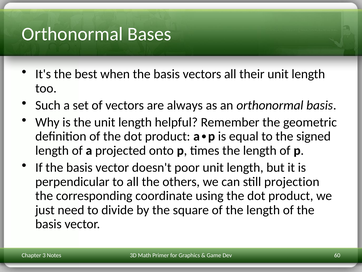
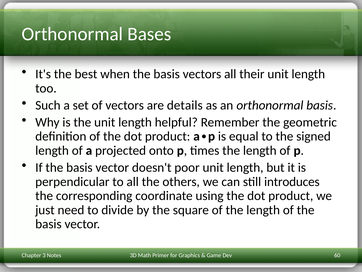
always: always -> details (185, 105)
projection: projection -> introduces (292, 181)
